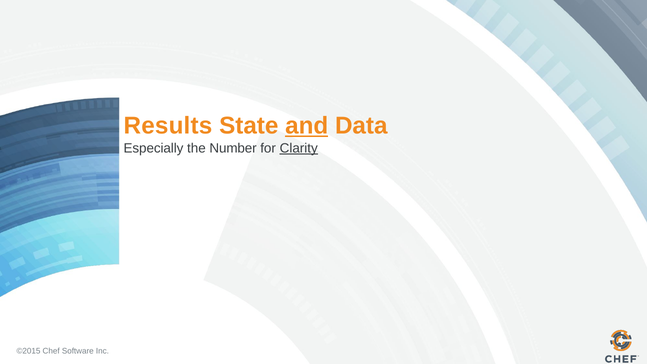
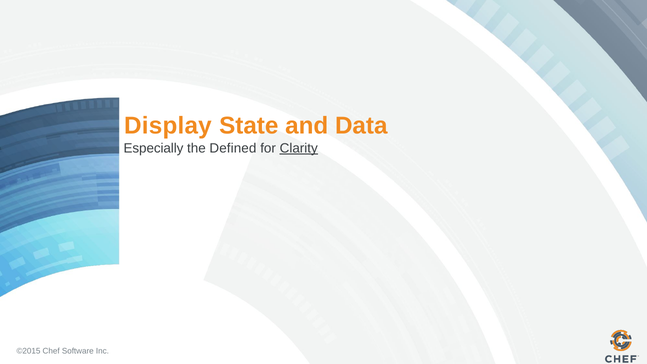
Results: Results -> Display (168, 126)
and underline: present -> none (307, 126)
Number: Number -> Defined (233, 148)
